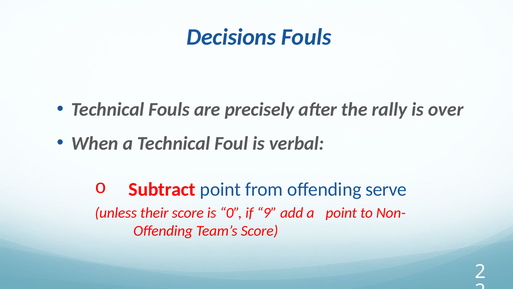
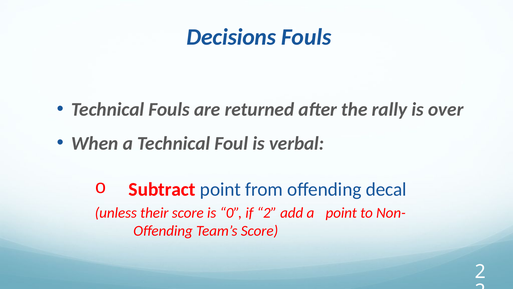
precisely: precisely -> returned (259, 109)
serve: serve -> decal (386, 189)
if 9: 9 -> 2 (267, 212)
